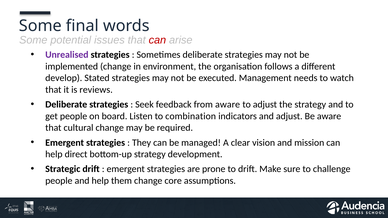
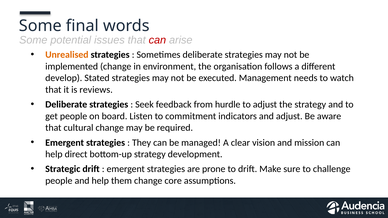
Unrealised colour: purple -> orange (67, 55)
from aware: aware -> hurdle (228, 105)
combination: combination -> commitment (191, 116)
